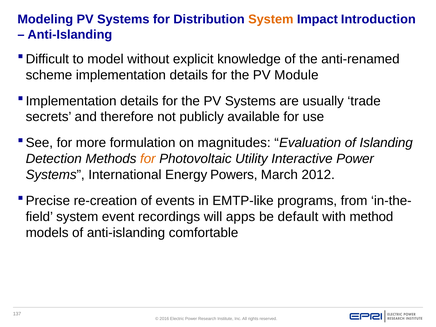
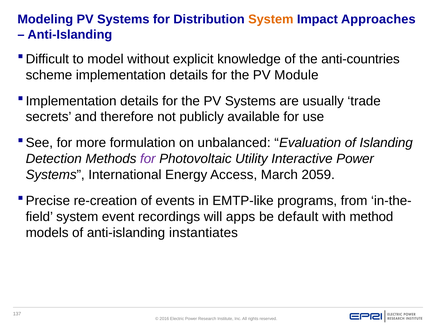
Introduction: Introduction -> Approaches (378, 19)
anti-renamed: anti-renamed -> anti-countries (361, 59)
magnitudes: magnitudes -> unbalanced (234, 143)
for colour: orange -> purple (148, 159)
Powers: Powers -> Access (234, 175)
2012: 2012 -> 2059 (318, 175)
comfortable: comfortable -> instantiates (203, 233)
